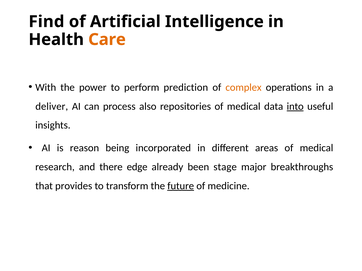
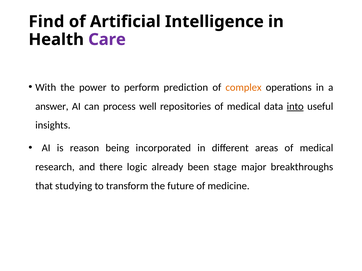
Care colour: orange -> purple (107, 40)
deliver: deliver -> answer (52, 106)
also: also -> well (148, 106)
edge: edge -> logic (137, 167)
provides: provides -> studying (74, 186)
future underline: present -> none (181, 186)
